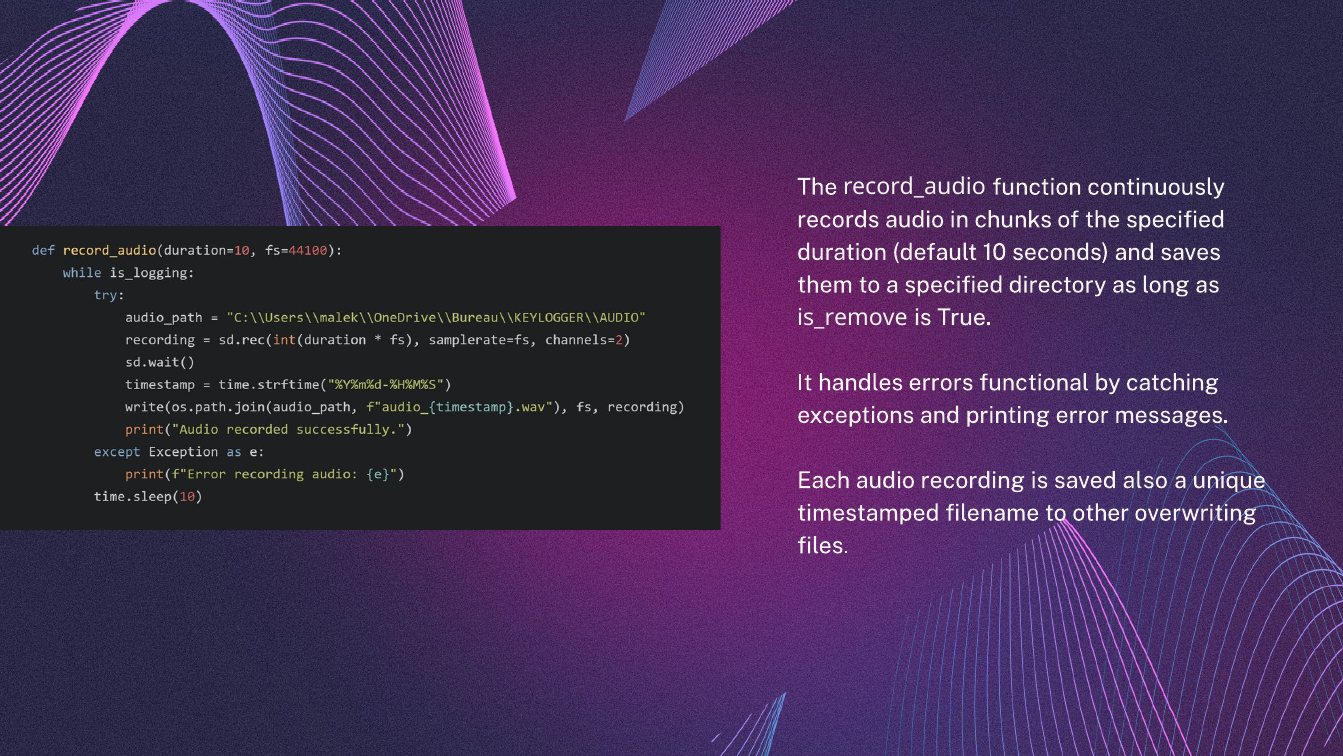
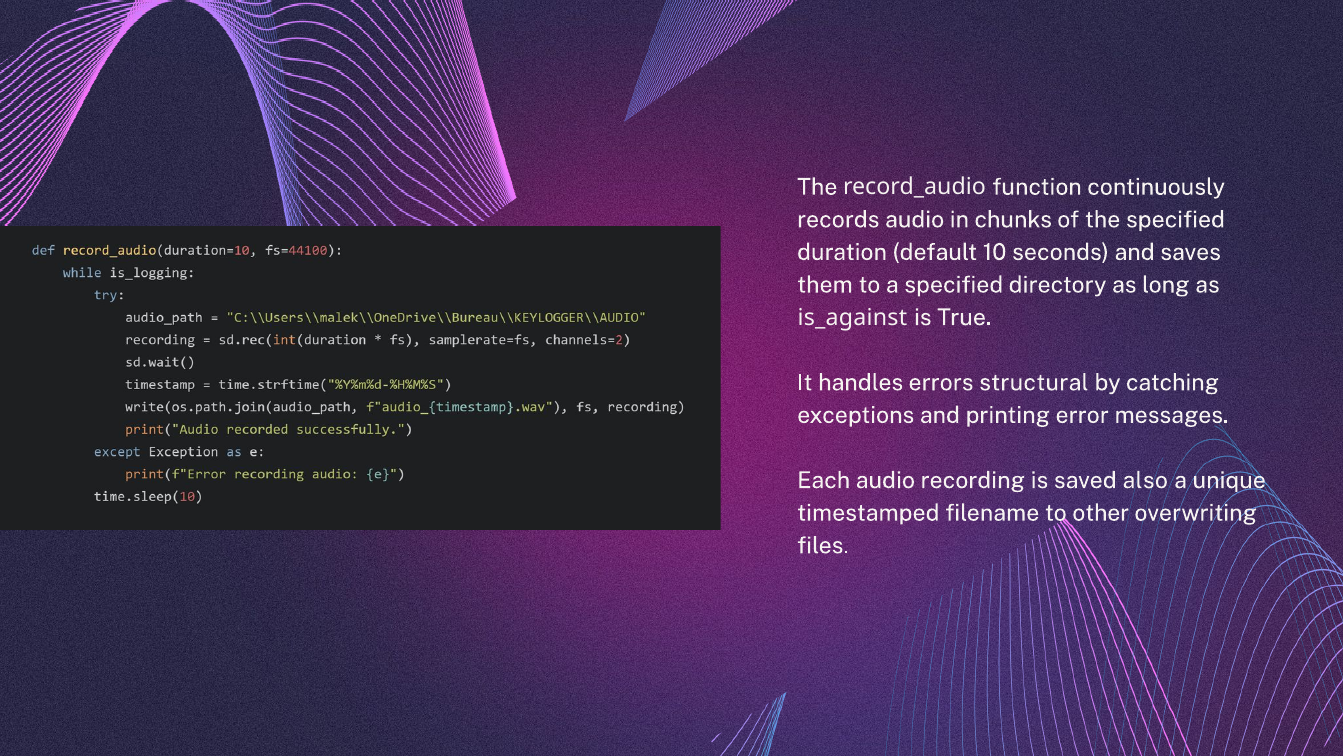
is_remove: is_remove -> is_against (852, 317)
functional: functional -> structural (1034, 382)
